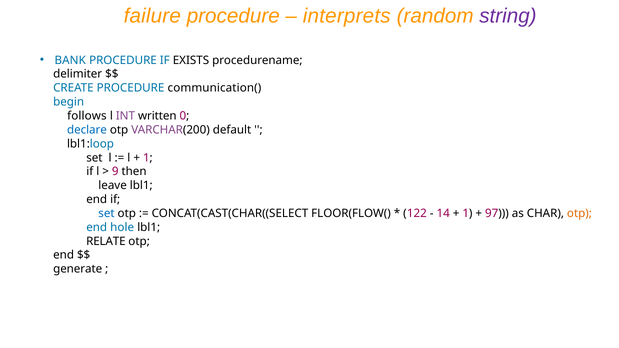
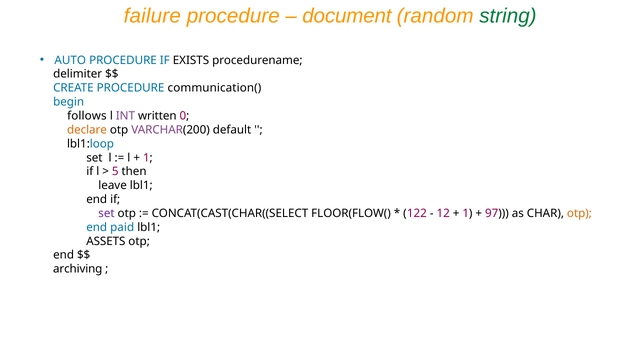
interprets: interprets -> document (347, 16)
string colour: purple -> green (508, 16)
BANK: BANK -> AUTO (70, 60)
declare colour: blue -> orange (87, 130)
9: 9 -> 5 (115, 172)
set colour: blue -> purple (106, 213)
14: 14 -> 12 (443, 213)
hole: hole -> paid (122, 227)
RELATE: RELATE -> ASSETS (106, 241)
generate: generate -> archiving (78, 269)
